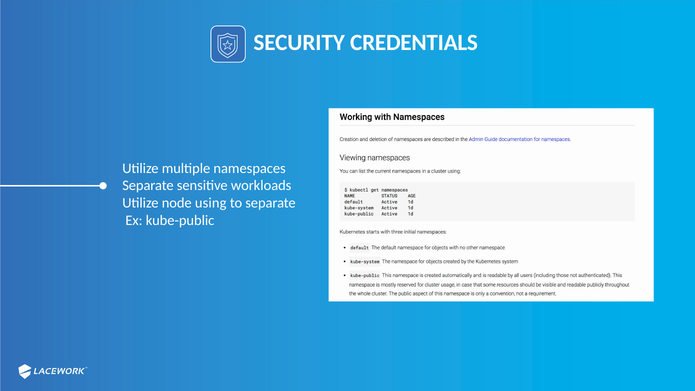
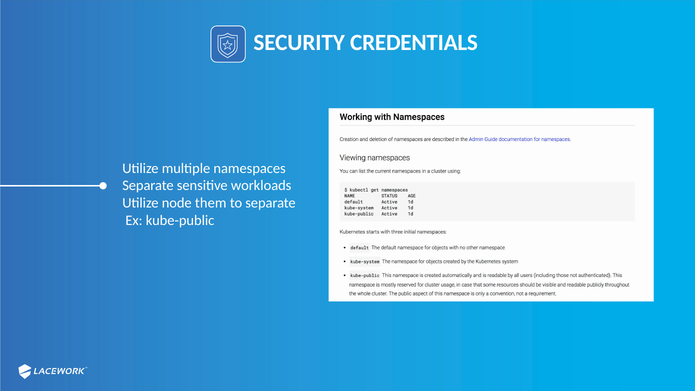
using: using -> them (211, 203)
